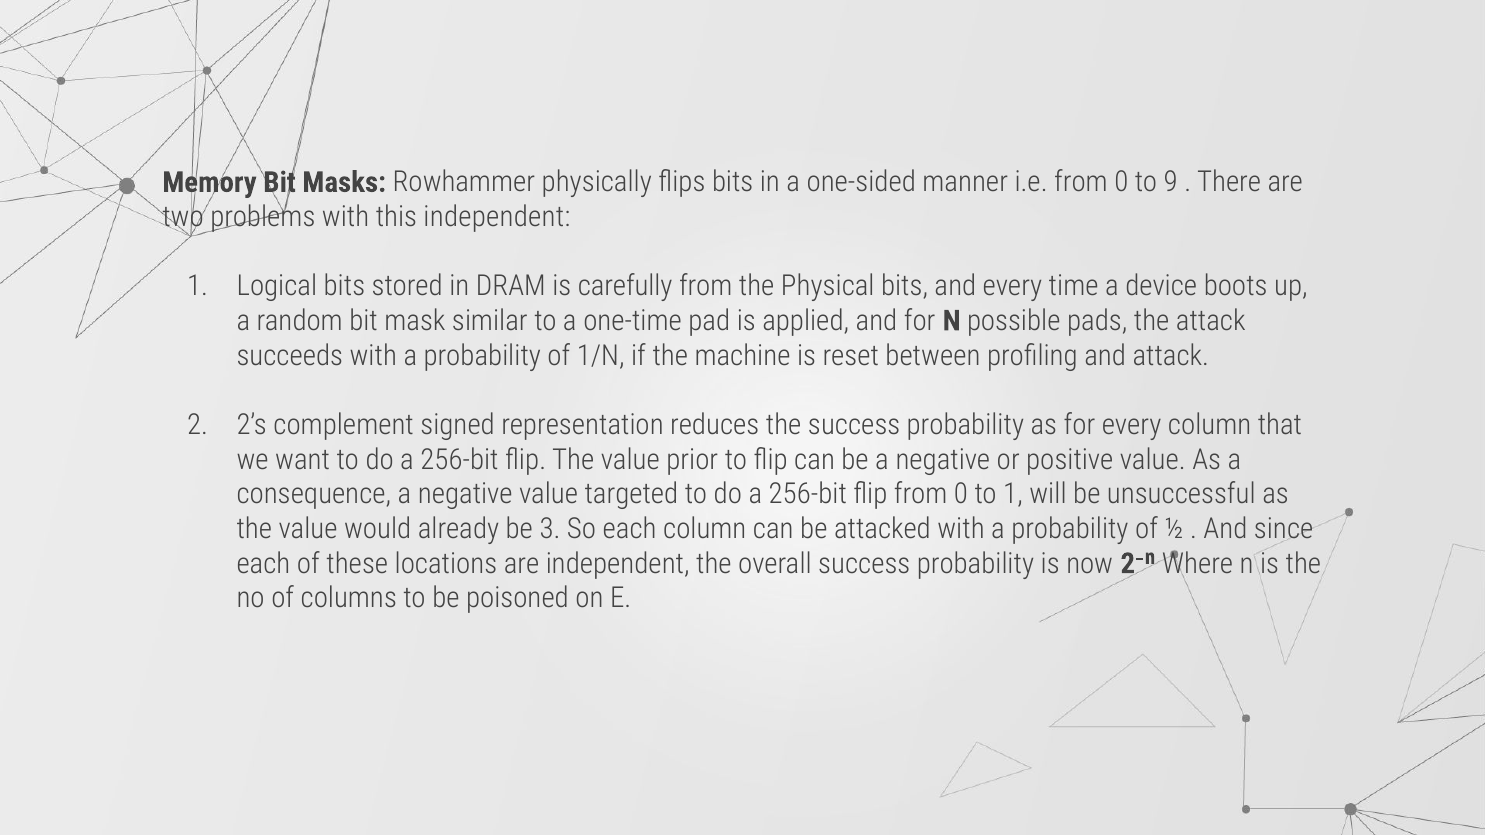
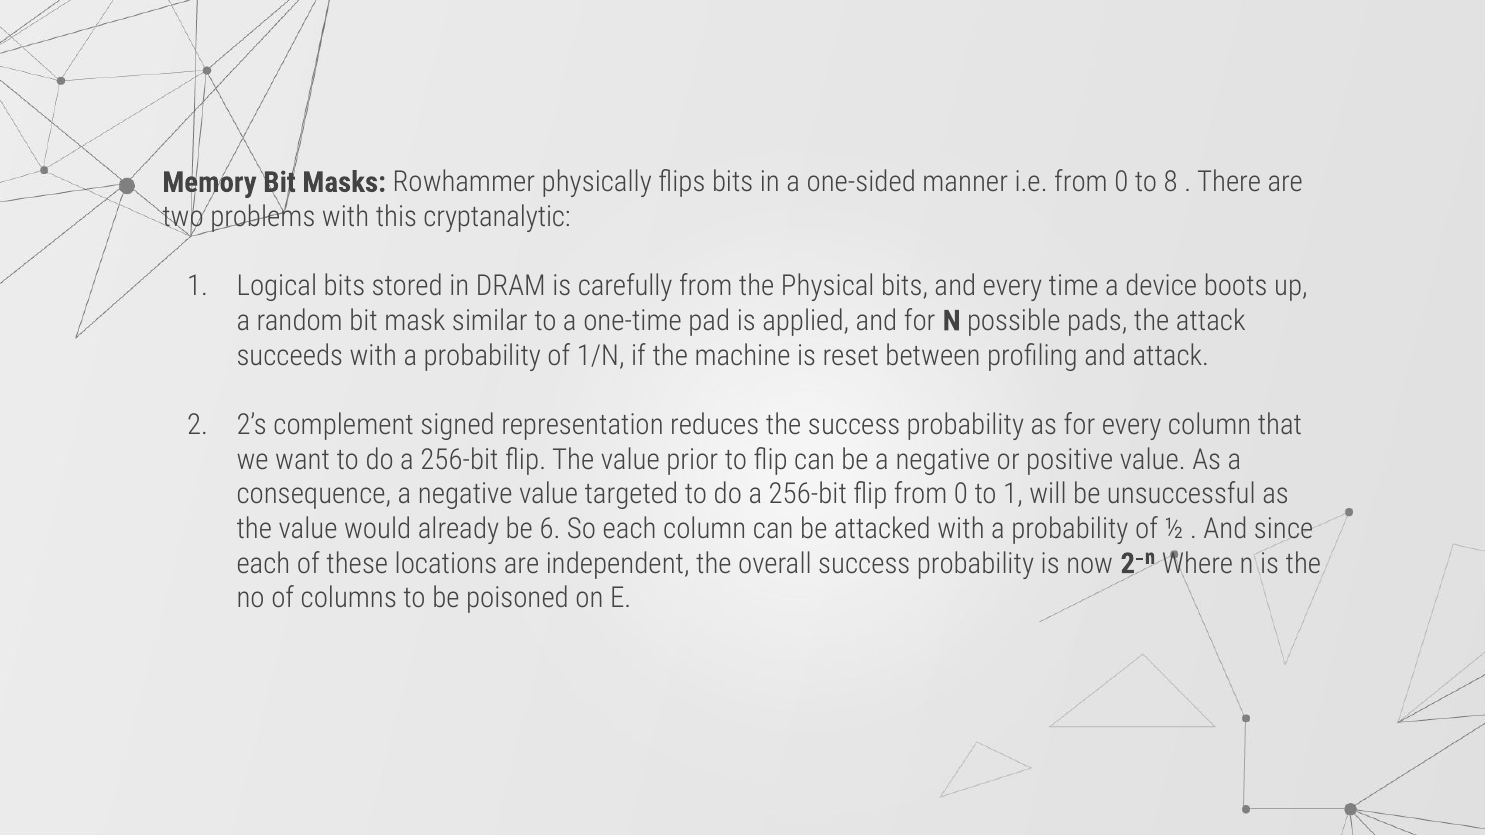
9: 9 -> 8 (1171, 182)
this independent: independent -> cryptanalytic (497, 217)
3: 3 -> 6 (550, 529)
